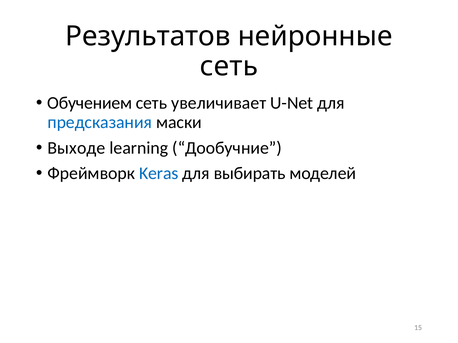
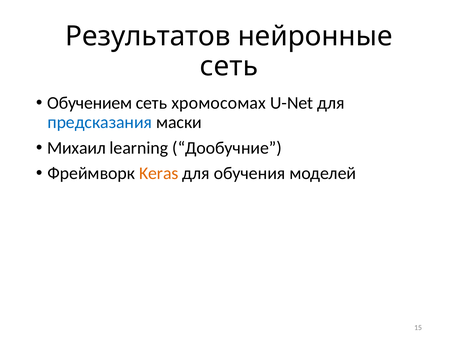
увеличивает: увеличивает -> хромосомах (219, 103)
Выходе: Выходе -> Михаил (77, 148)
Keras colour: blue -> orange (159, 174)
выбирать: выбирать -> обучения (250, 174)
